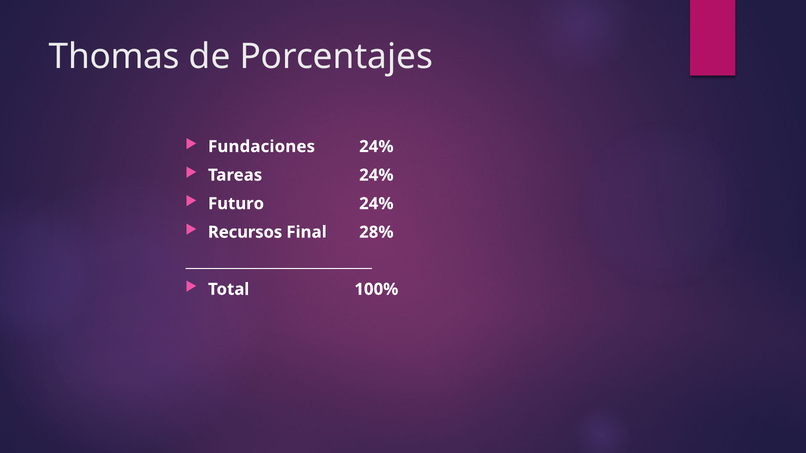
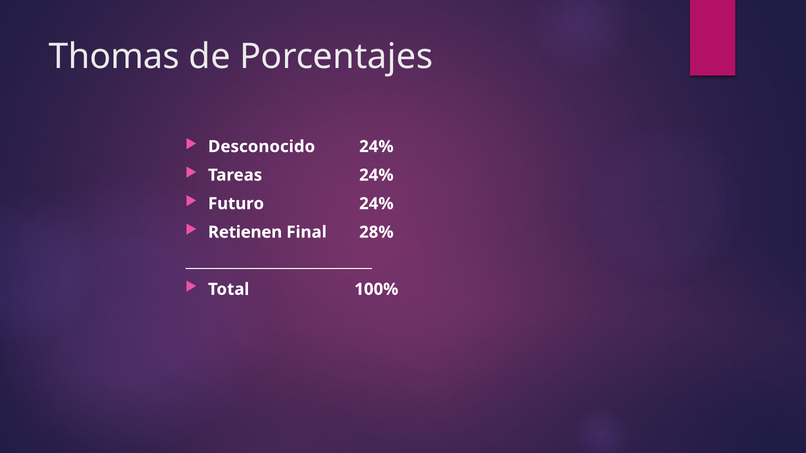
Fundaciones: Fundaciones -> Desconocido (262, 147)
Recursos: Recursos -> Retienen (245, 232)
